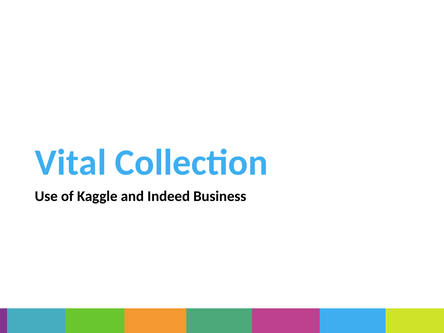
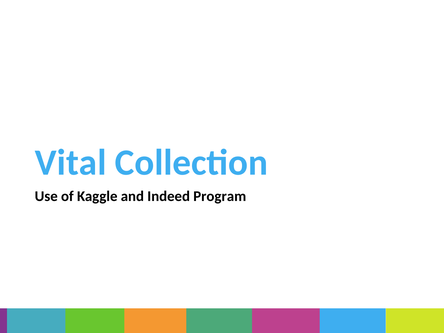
Business: Business -> Program (220, 196)
